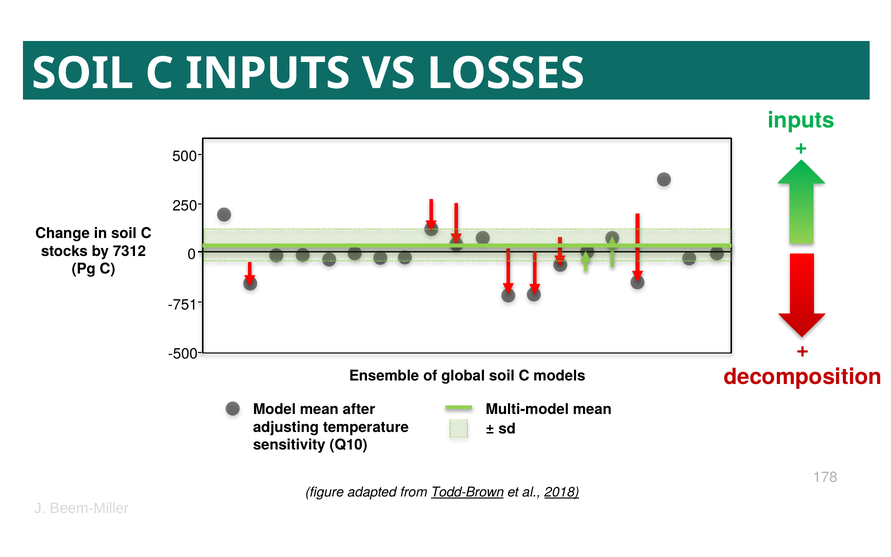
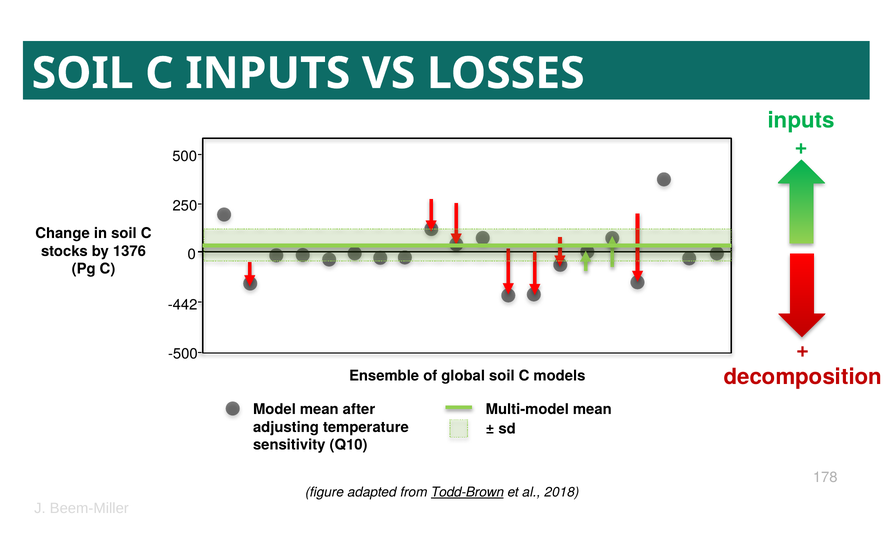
7312: 7312 -> 1376 (129, 251)
-751: -751 -> -442 (183, 305)
2018 underline: present -> none (562, 492)
